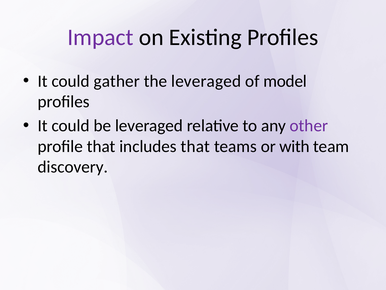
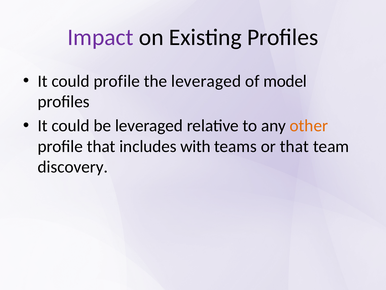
could gather: gather -> profile (117, 81)
other colour: purple -> orange (309, 126)
includes that: that -> with (195, 146)
or with: with -> that (294, 146)
